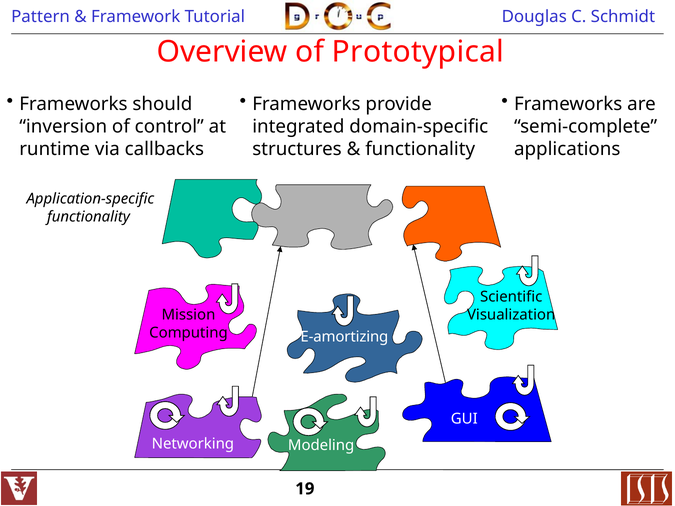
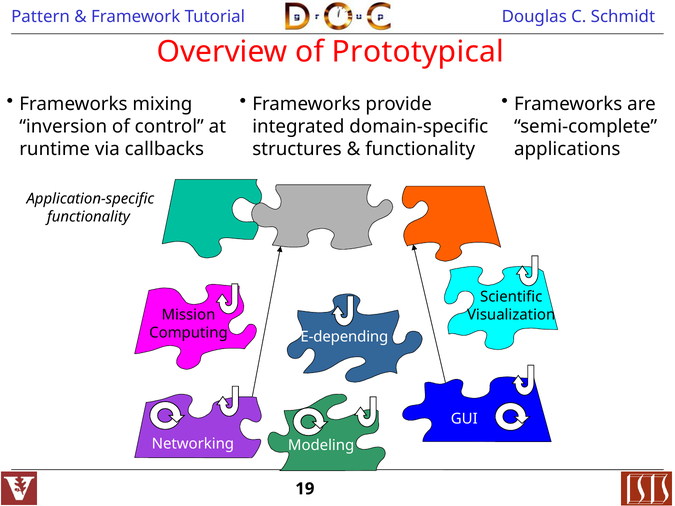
should: should -> mixing (162, 104)
E-amortizing: E-amortizing -> E-depending (344, 337)
